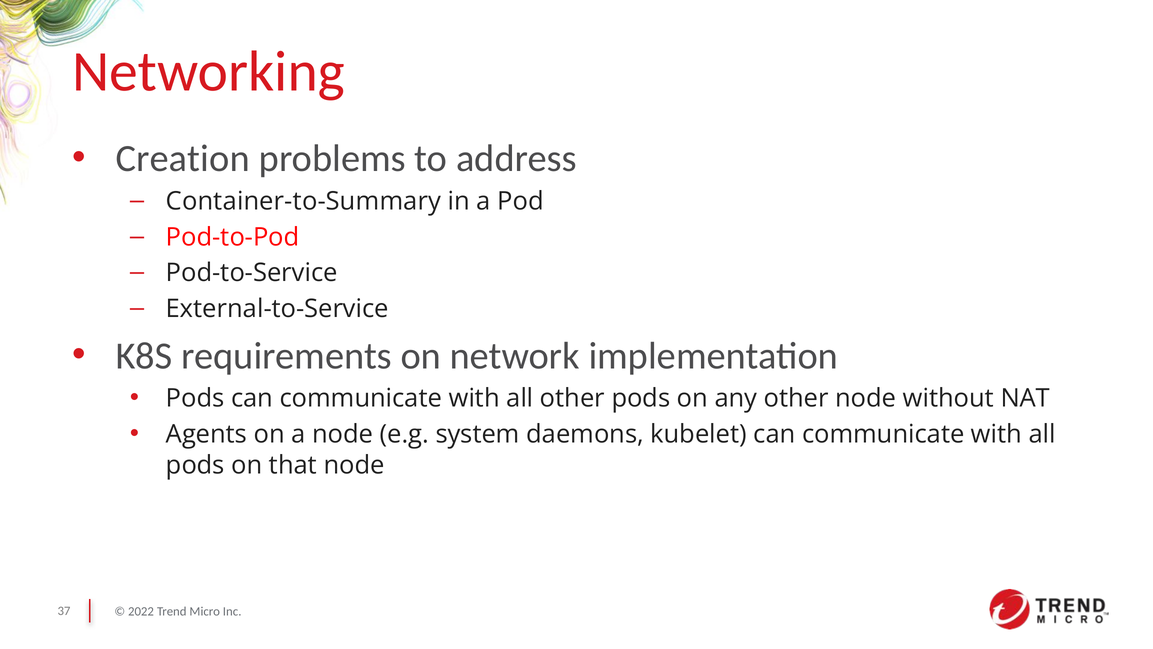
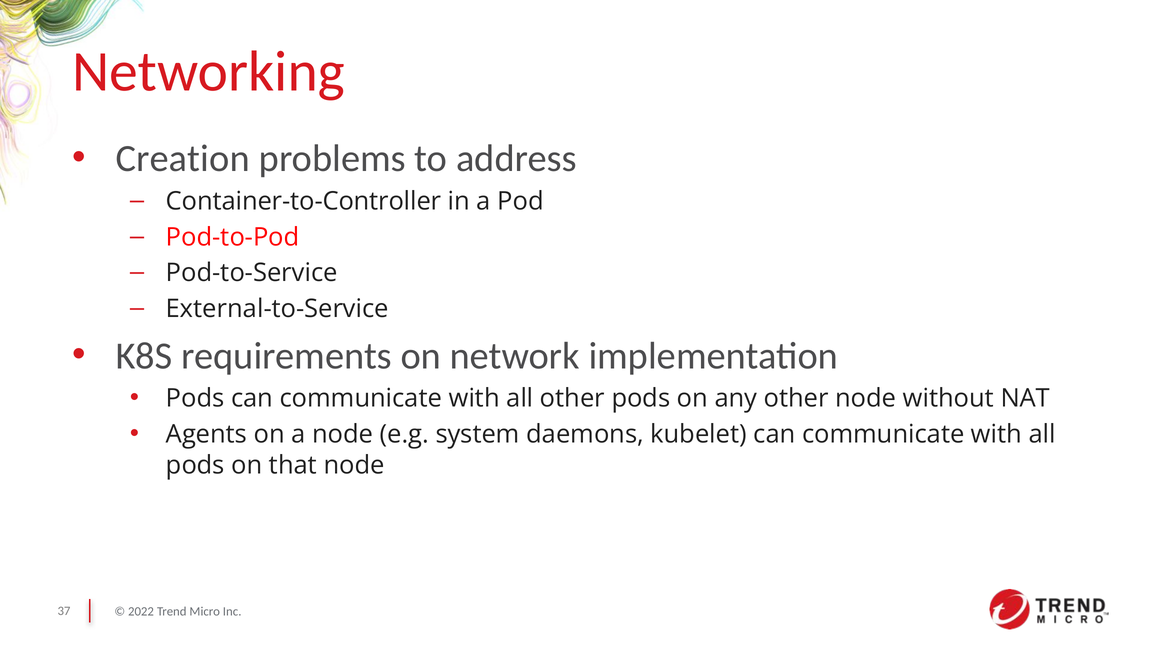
Container-to-Summary: Container-to-Summary -> Container-to-Controller (304, 201)
